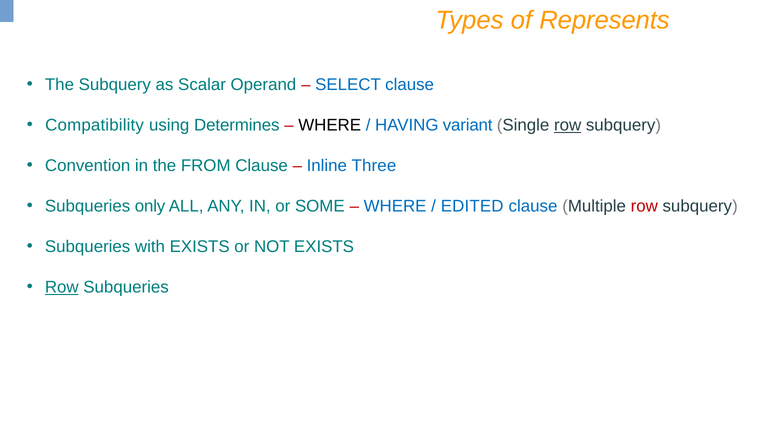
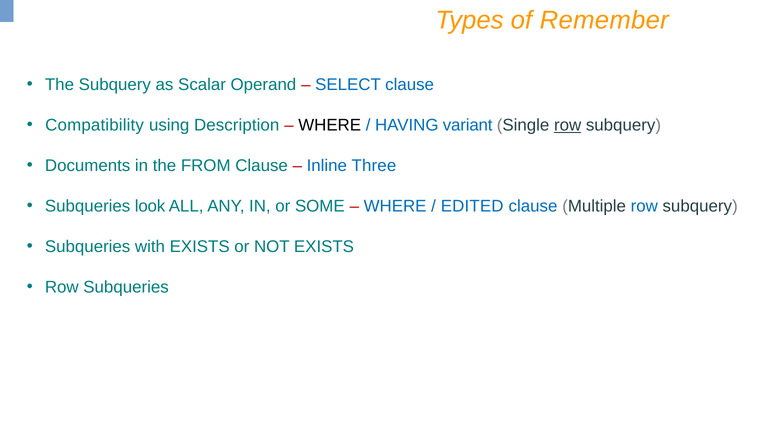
Represents: Represents -> Remember (604, 20)
Determines: Determines -> Description (237, 125)
Convention: Convention -> Documents (88, 166)
only: only -> look (150, 206)
row colour: red -> blue (644, 206)
Row underline: present -> none (62, 288)
